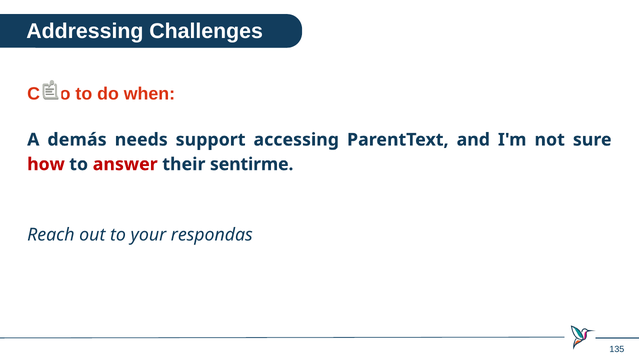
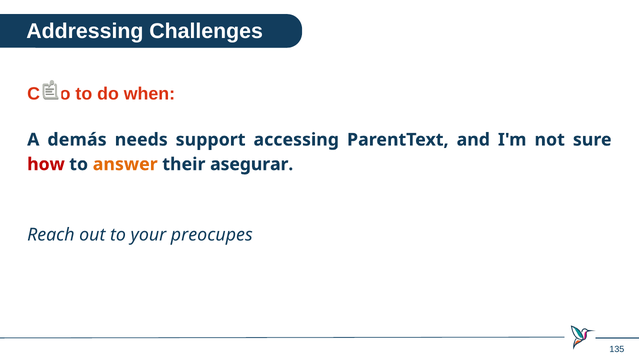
answer colour: red -> orange (125, 164)
sentirme: sentirme -> asegurar (252, 164)
respondas: respondas -> preocupes (212, 234)
